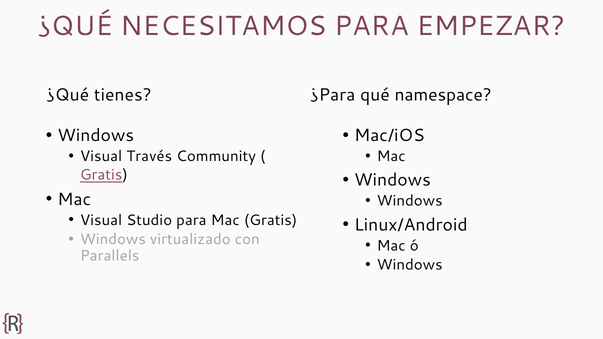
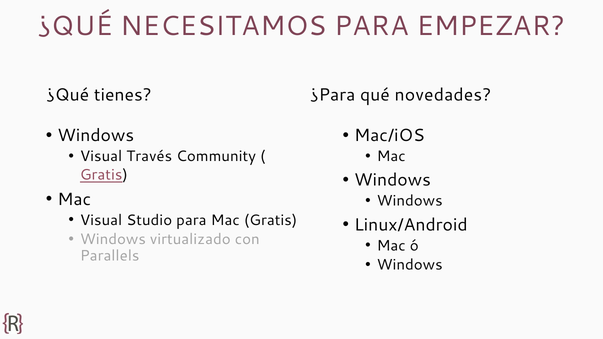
namespace: namespace -> novedades (443, 95)
